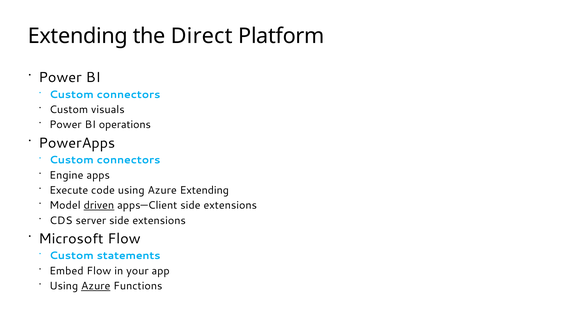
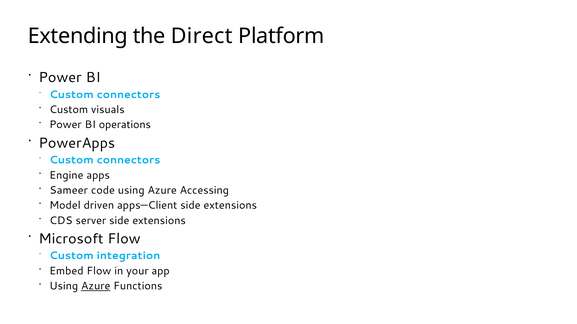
Execute: Execute -> Sameer (69, 191)
Azure Extending: Extending -> Accessing (204, 191)
driven underline: present -> none (99, 206)
statements: statements -> integration (128, 256)
